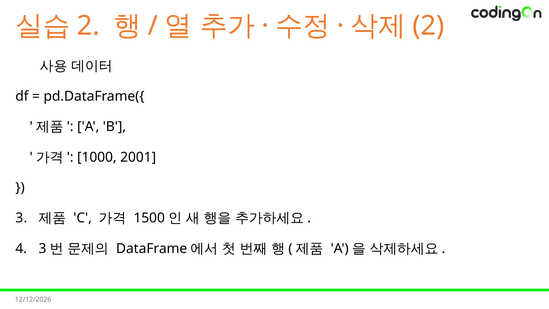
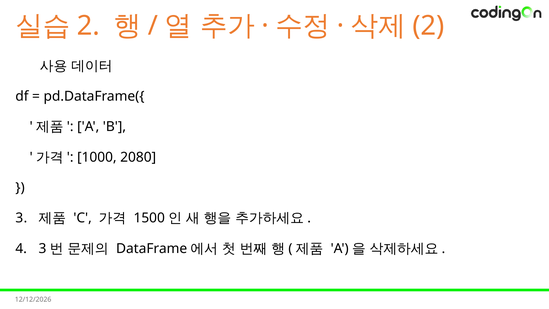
2001: 2001 -> 2080 (138, 157)
